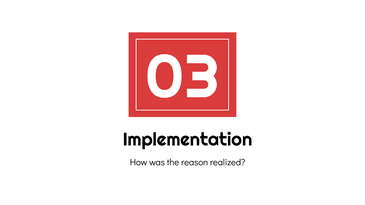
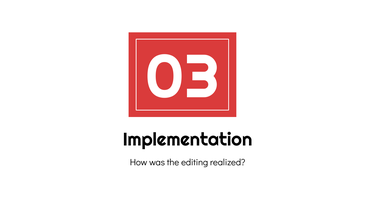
reason: reason -> editing (195, 163)
